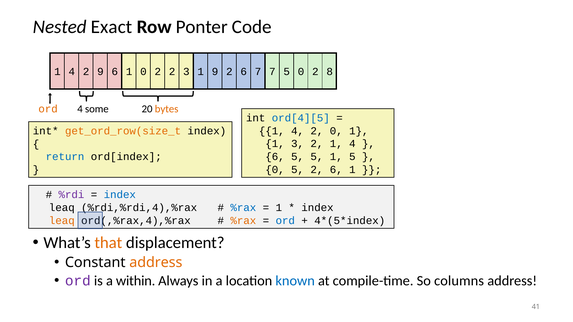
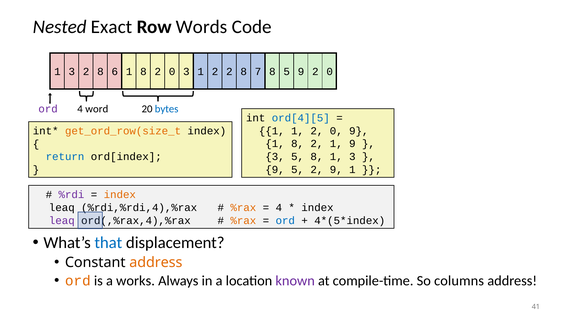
Ponter: Ponter -> Words (202, 27)
4: 4 -> 3 (72, 72)
9: 9 -> 8 (100, 72)
6 1 0: 0 -> 8 (143, 72)
2: 2 -> 0 (172, 72)
3 1 9: 9 -> 2 (215, 72)
6: 6 -> 8 (244, 72)
7 7: 7 -> 8 (272, 72)
5 0: 0 -> 9 (301, 72)
8: 8 -> 0 (330, 72)
some: some -> word (97, 109)
bytes colour: orange -> blue (167, 109)
ord colour: orange -> purple (48, 109)
4: 4 -> 1 (298, 131)
0 1: 1 -> 9 (359, 131)
3: 3 -> 8 (298, 144)
2 1 4: 4 -> 9 (352, 144)
6: 6 -> 3 (275, 157)
5 5: 5 -> 8 (317, 157)
5: 5 -> 3 (352, 157)
0: 0 -> 9 (275, 170)
5 2 6: 6 -> 9 (336, 170)
index colour: blue -> orange (120, 195)
%rax colour: blue -> orange (243, 208)
1: 1 -> 4 (279, 208)
leaq colour: orange -> purple (62, 221)
that colour: orange -> blue (108, 243)
ord colour: purple -> orange (78, 281)
within: within -> works (136, 281)
known colour: blue -> purple (295, 281)
